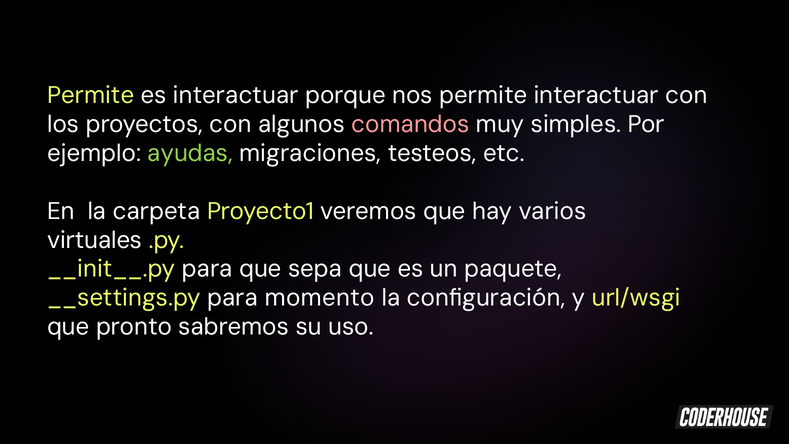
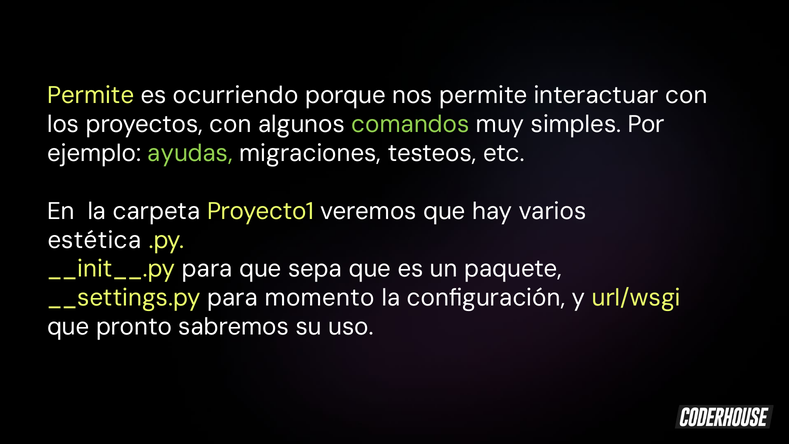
es interactuar: interactuar -> ocurriendo (236, 95)
comandos colour: pink -> light green (410, 124)
virtuales: virtuales -> estética (94, 240)
